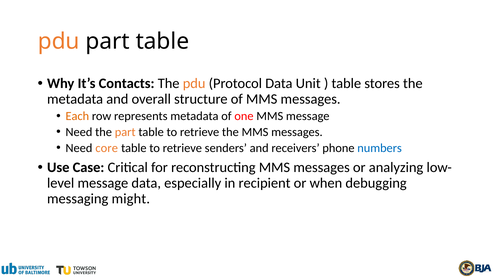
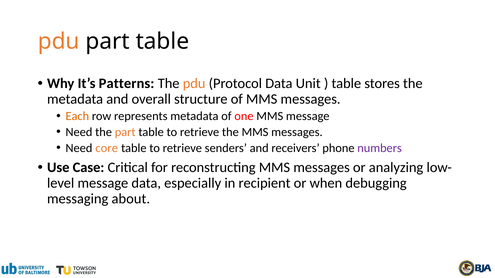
Contacts: Contacts -> Patterns (127, 84)
numbers colour: blue -> purple (380, 148)
might: might -> about (131, 199)
